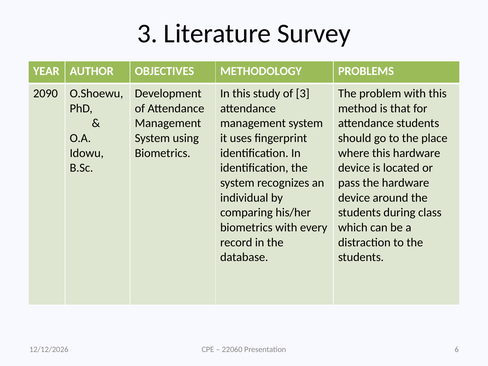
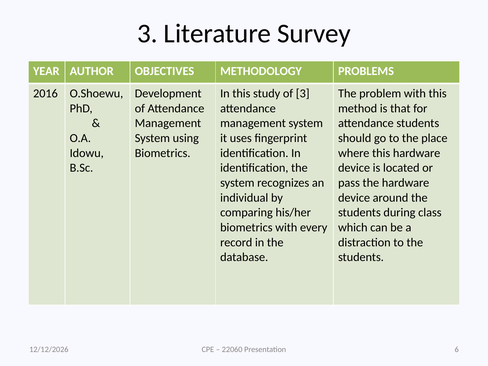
2090: 2090 -> 2016 (45, 93)
